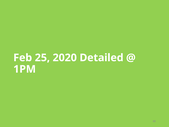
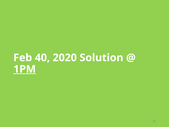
25: 25 -> 40 (42, 58)
Detailed: Detailed -> Solution (101, 58)
1PM underline: none -> present (25, 69)
